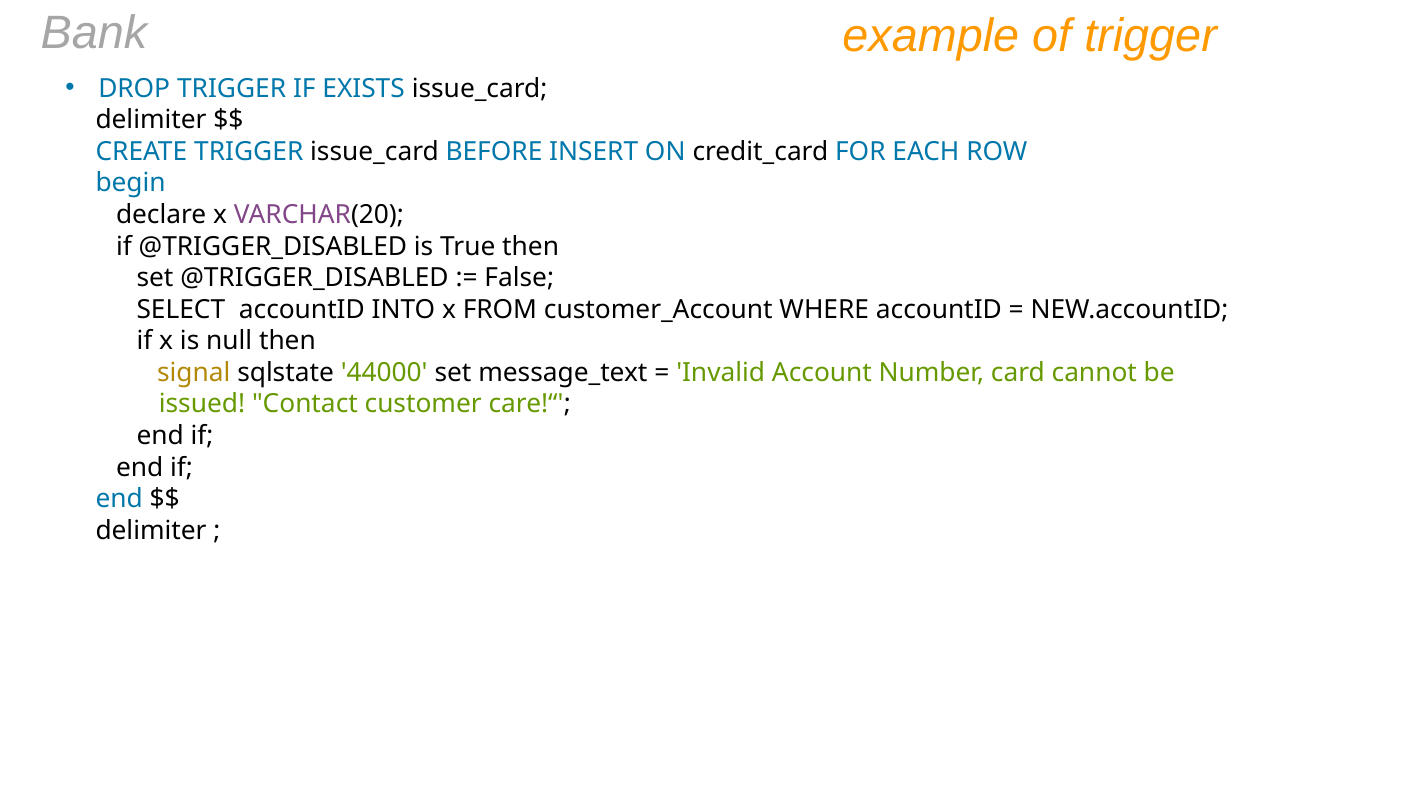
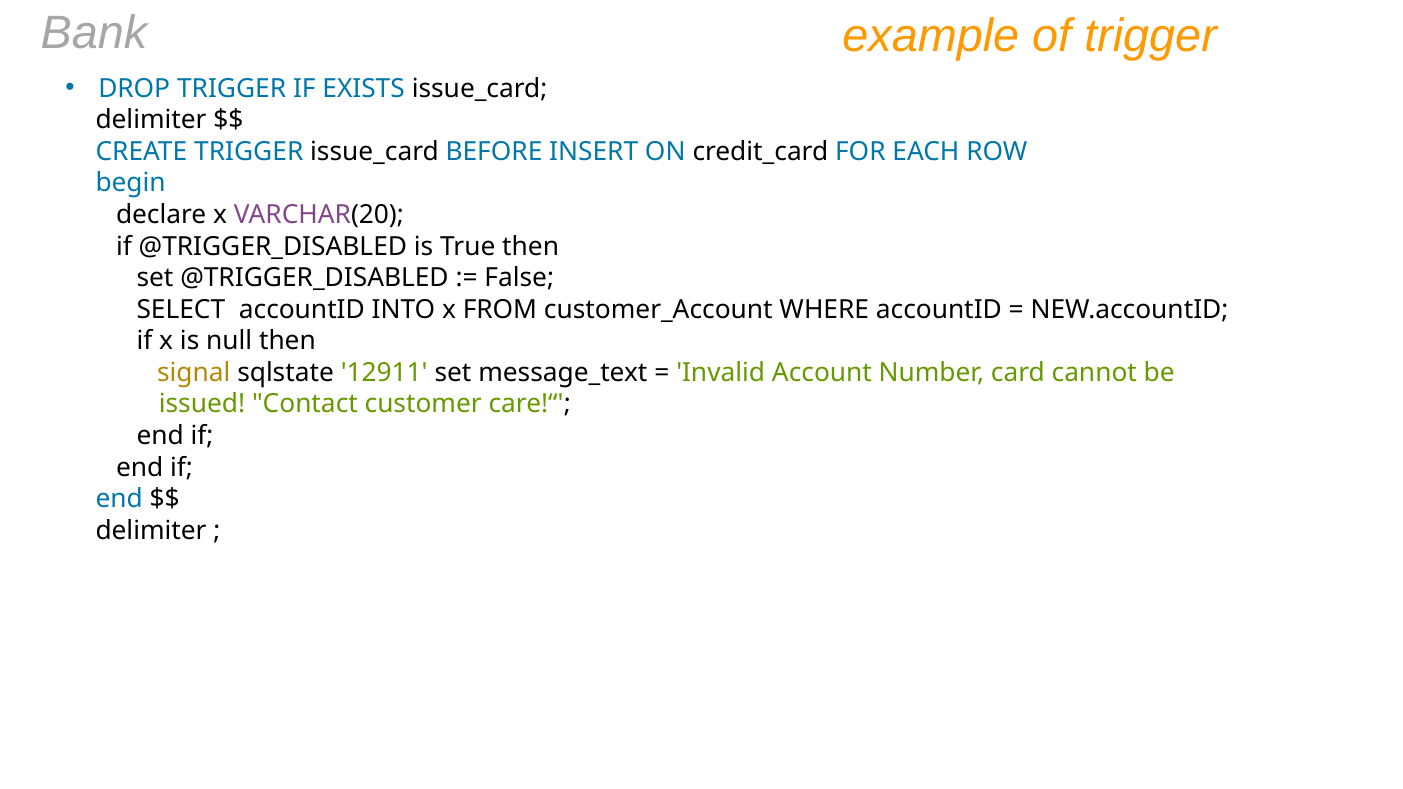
44000: 44000 -> 12911 (384, 373)
